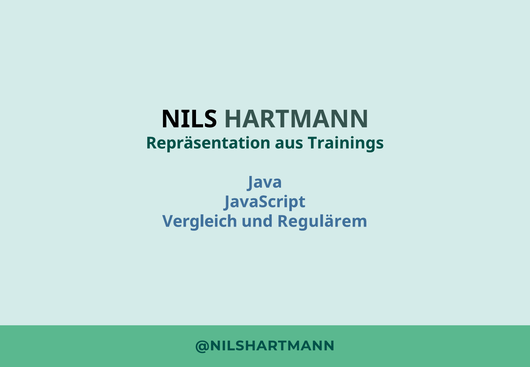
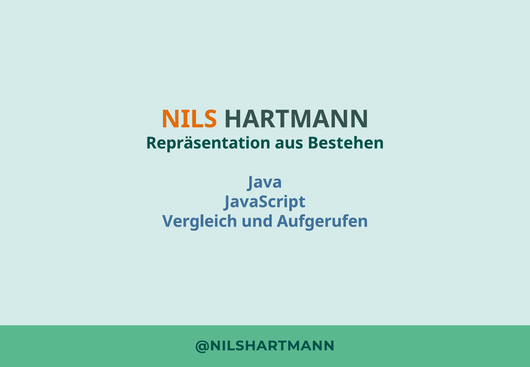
NILS colour: black -> orange (189, 119)
Trainings: Trainings -> Bestehen (346, 143)
Regulärem: Regulärem -> Aufgerufen (322, 221)
